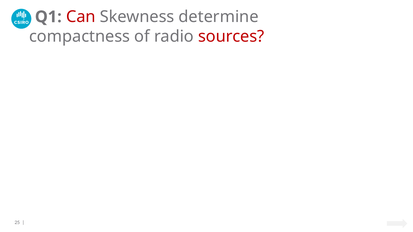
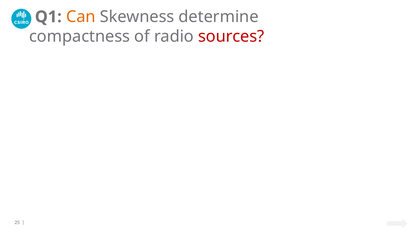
Can colour: red -> orange (81, 17)
